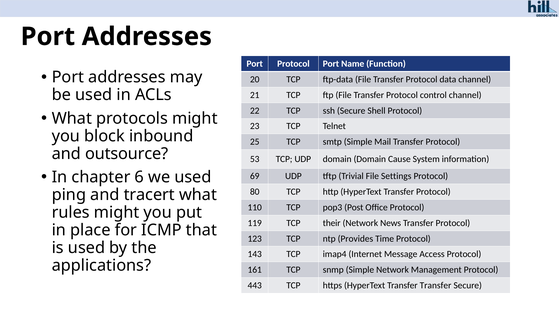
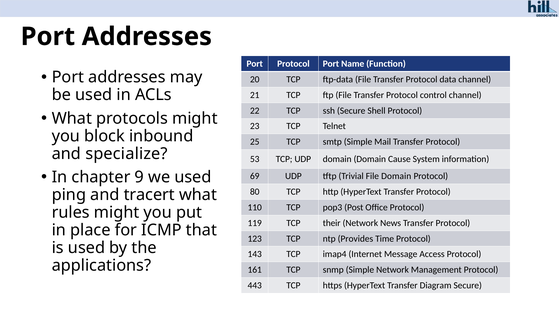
outsource: outsource -> specialize (127, 153)
6: 6 -> 9 (139, 177)
File Settings: Settings -> Domain (396, 176)
Transfer Transfer: Transfer -> Diagram (436, 285)
